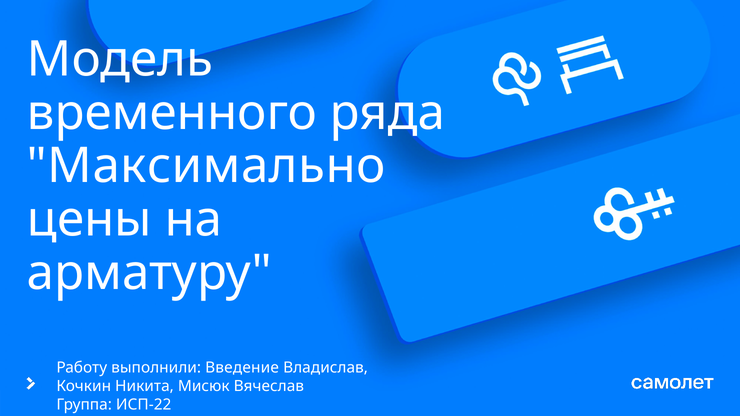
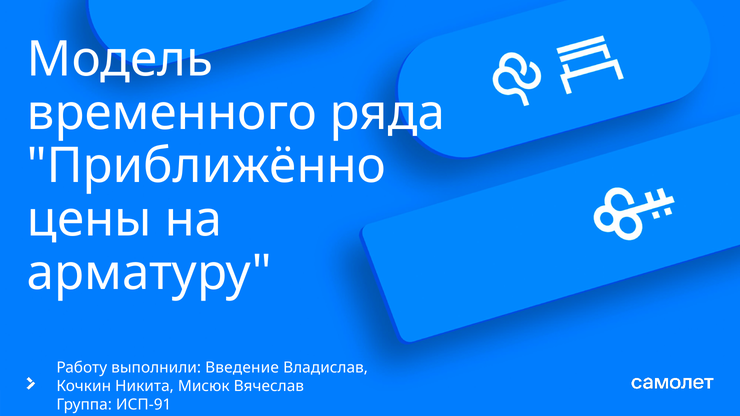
Максимально: Максимально -> Приближённо (207, 166)
ИСП-22: ИСП-22 -> ИСП-91 (144, 405)
